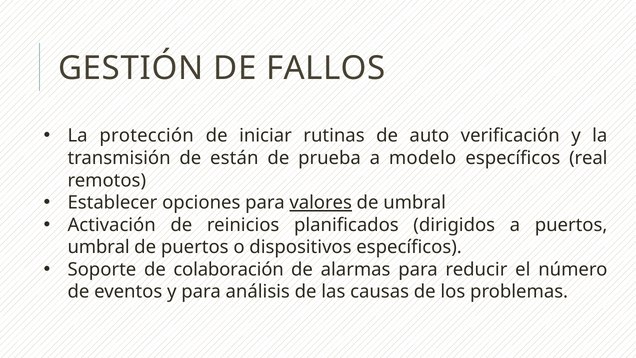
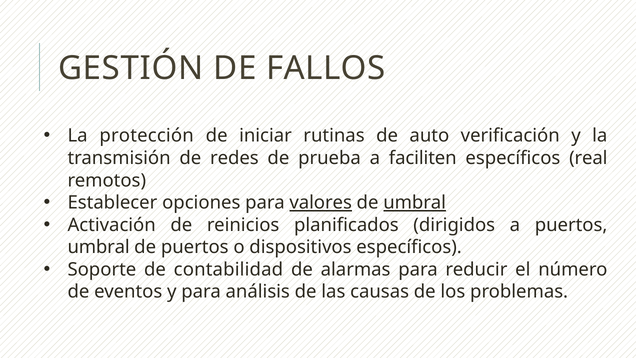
están: están -> redes (234, 158)
modelo: modelo -> faciliten (423, 158)
umbral underline: none -> present (415, 203)
colaboración: colaboración -> contabilidad (228, 269)
